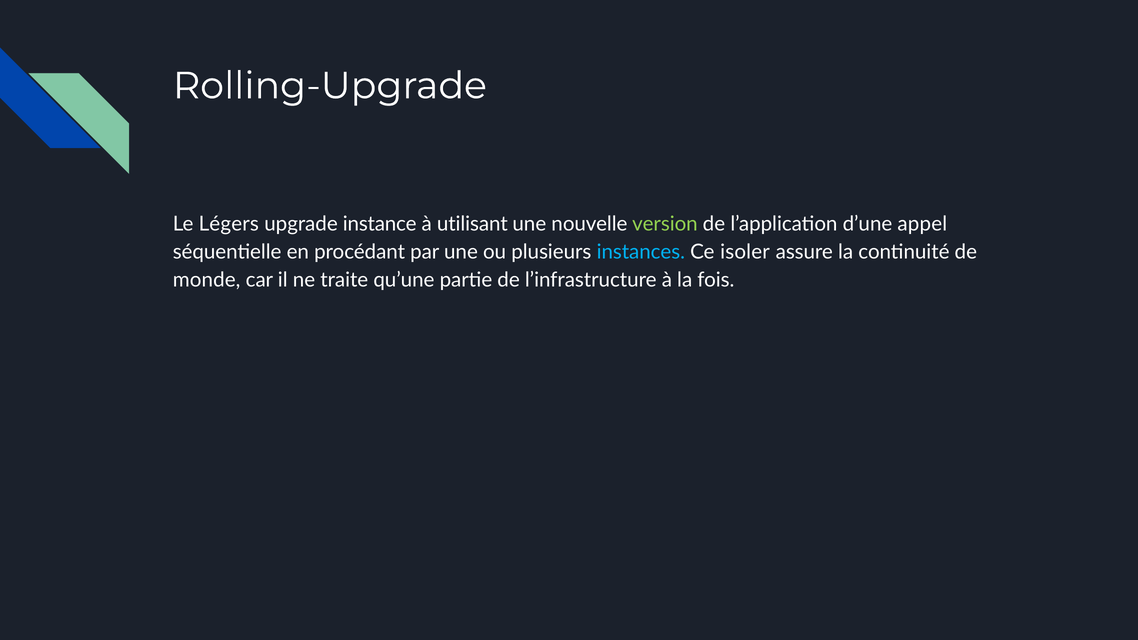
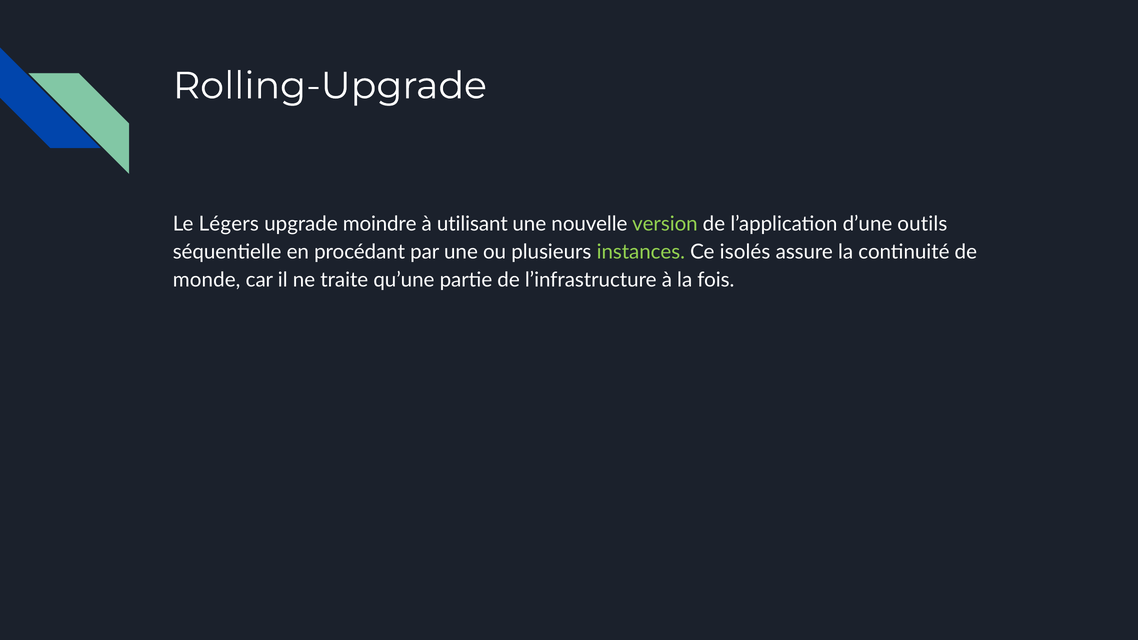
instance: instance -> moindre (380, 224)
appel: appel -> outils (922, 224)
instances colour: light blue -> light green (641, 252)
isoler: isoler -> isolés (745, 252)
